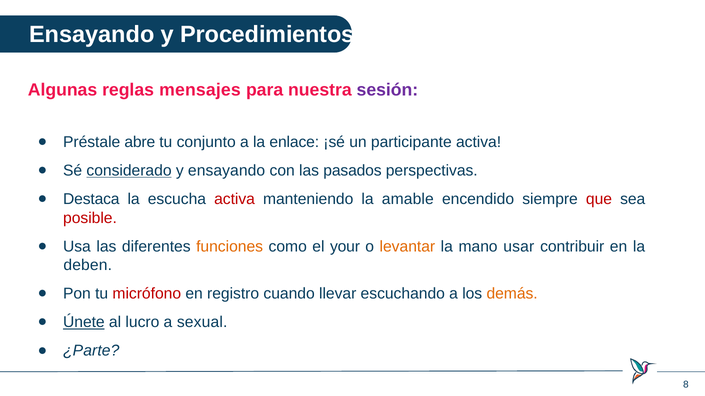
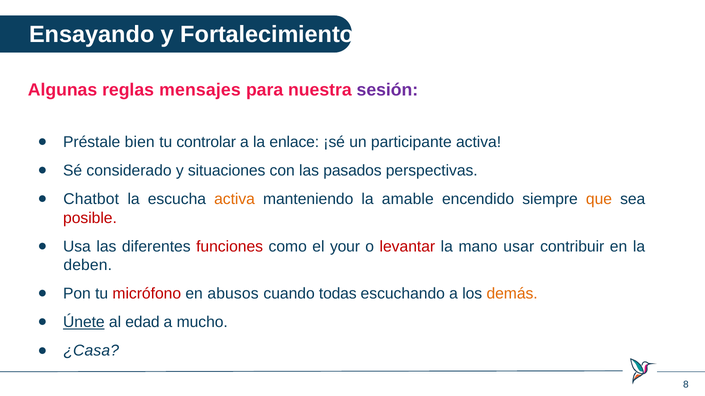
Procedimientos: Procedimientos -> Fortalecimiento (267, 34)
abre: abre -> bien (140, 142)
conjunto: conjunto -> controlar (206, 142)
considerado underline: present -> none (129, 171)
y ensayando: ensayando -> situaciones (227, 171)
Destaca: Destaca -> Chatbot (91, 199)
activa colour: red -> orange (235, 199)
que colour: red -> orange (599, 199)
funciones colour: orange -> red (230, 247)
levantar colour: orange -> red (407, 247)
registro: registro -> abusos (233, 294)
llevar: llevar -> todas (338, 294)
lucro: lucro -> edad (142, 323)
sexual: sexual -> mucho (202, 323)
¿Parte: ¿Parte -> ¿Casa (91, 351)
